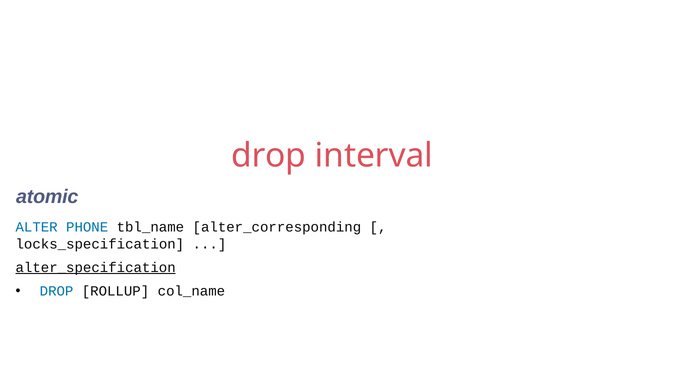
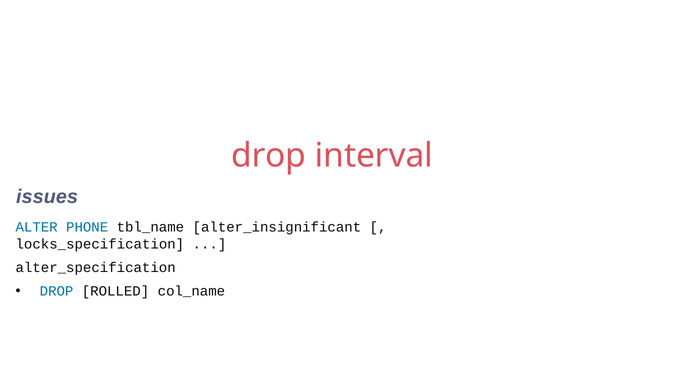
atomic: atomic -> issues (47, 196)
alter_corresponding: alter_corresponding -> alter_insignificant (277, 227)
alter_specification underline: present -> none (96, 267)
ROLLUP: ROLLUP -> ROLLED (115, 291)
